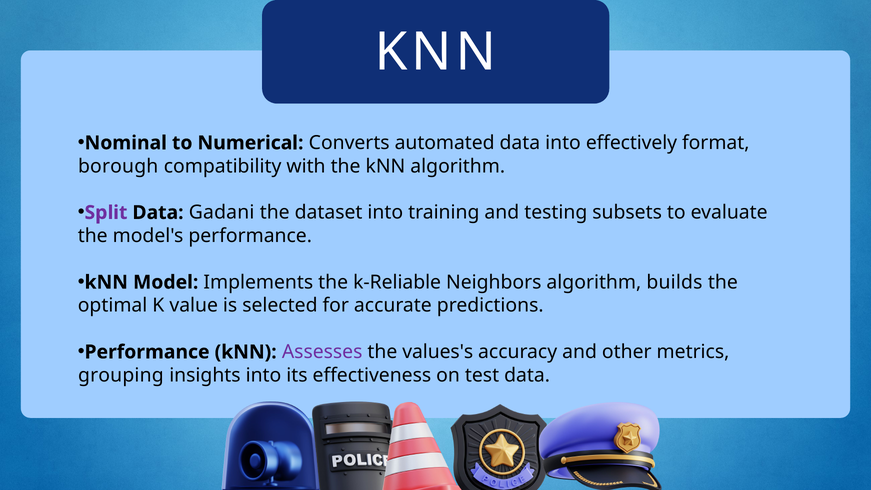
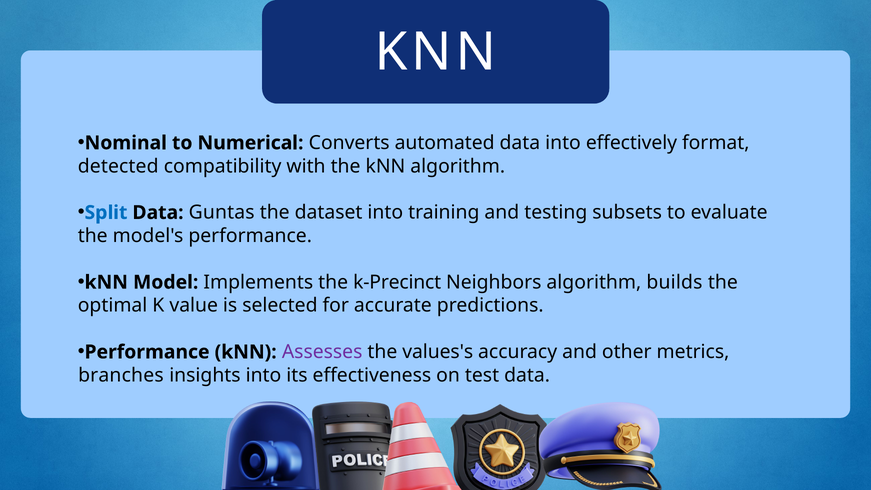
borough: borough -> detected (118, 166)
Split colour: purple -> blue (106, 213)
Gadani: Gadani -> Guntas (222, 213)
k-Reliable: k-Reliable -> k-Precinct (397, 282)
grouping: grouping -> branches (121, 375)
